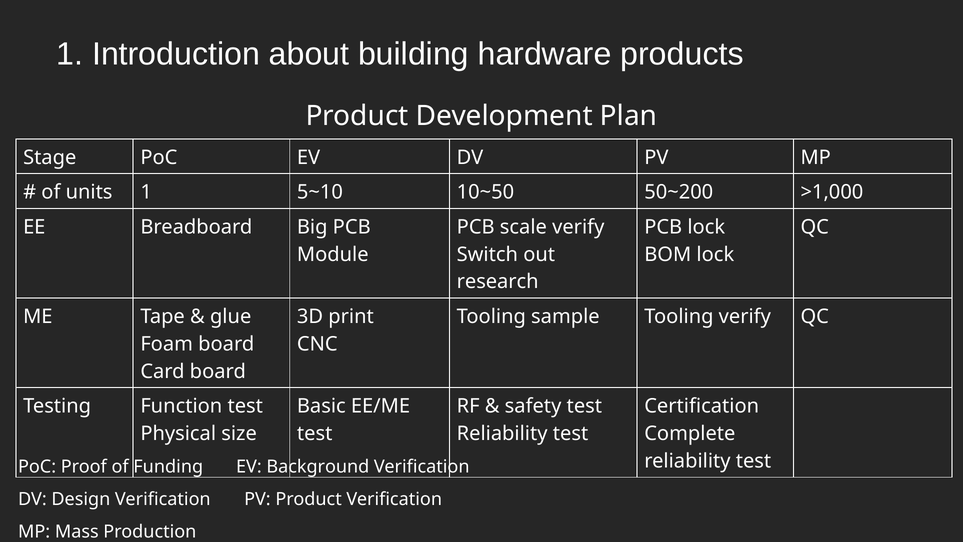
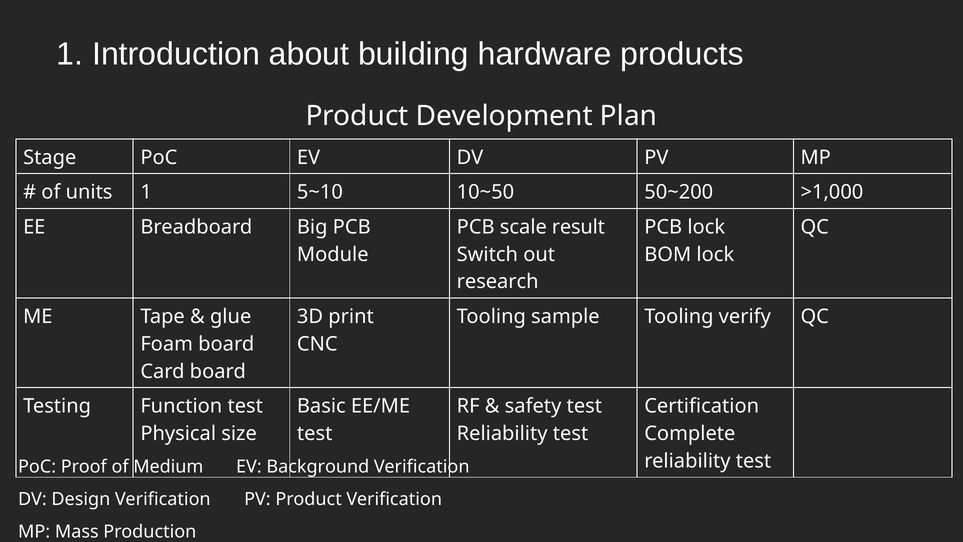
scale verify: verify -> result (578, 227)
Funding: Funding -> Medium (168, 466)
